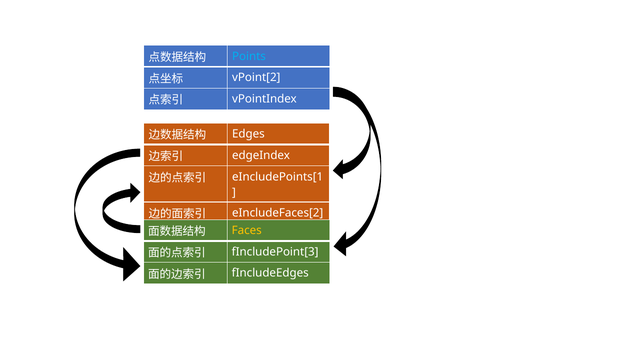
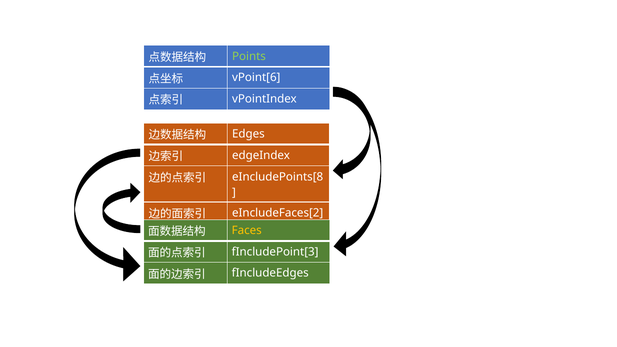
Points colour: light blue -> light green (249, 56)
vPoint[2: vPoint[2 -> vPoint[6 (256, 78)
eIncludePoints[1: eIncludePoints[1 -> eIncludePoints[8 (278, 177)
